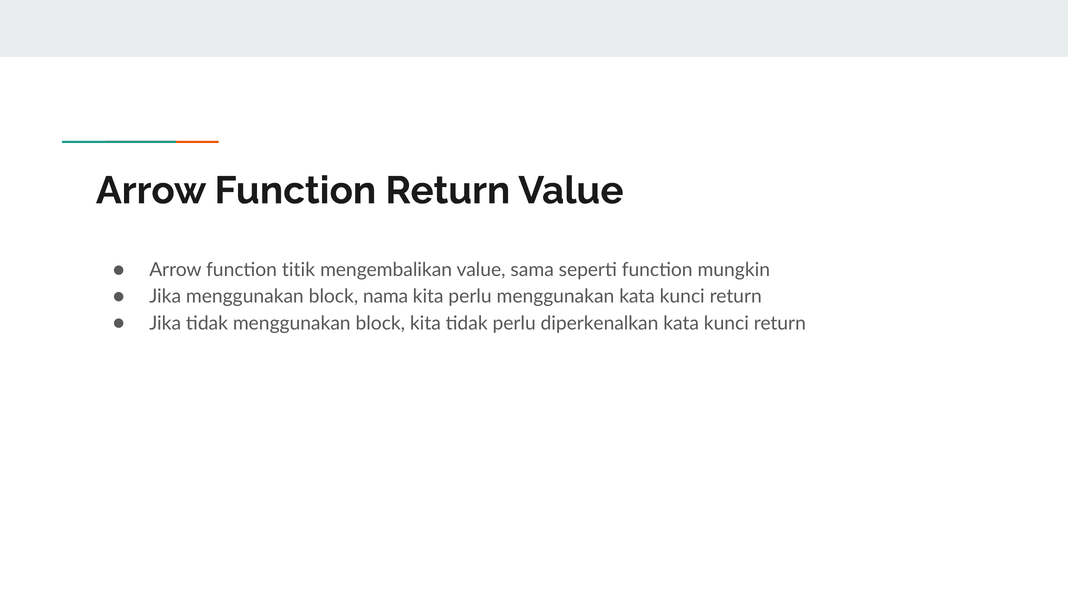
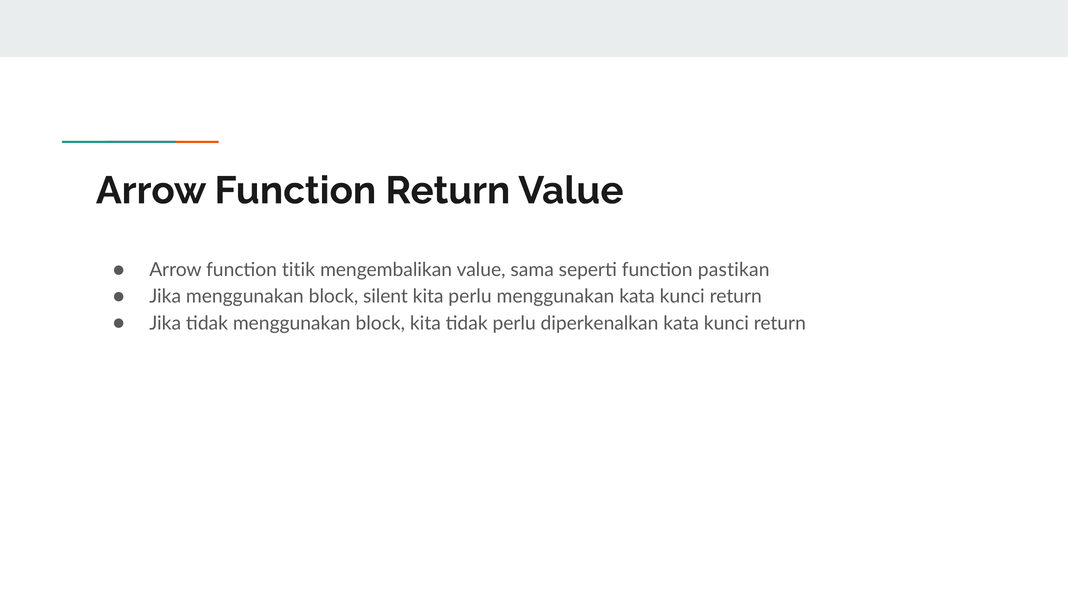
mungkin: mungkin -> pastikan (734, 270)
nama: nama -> silent (386, 296)
